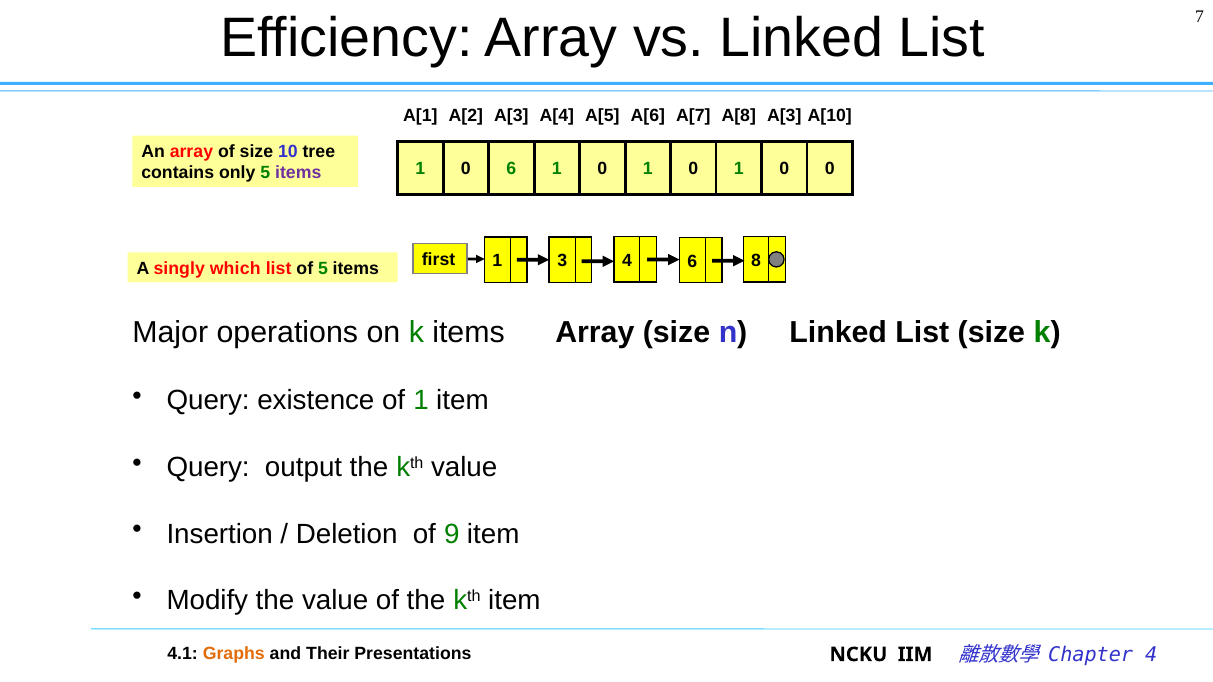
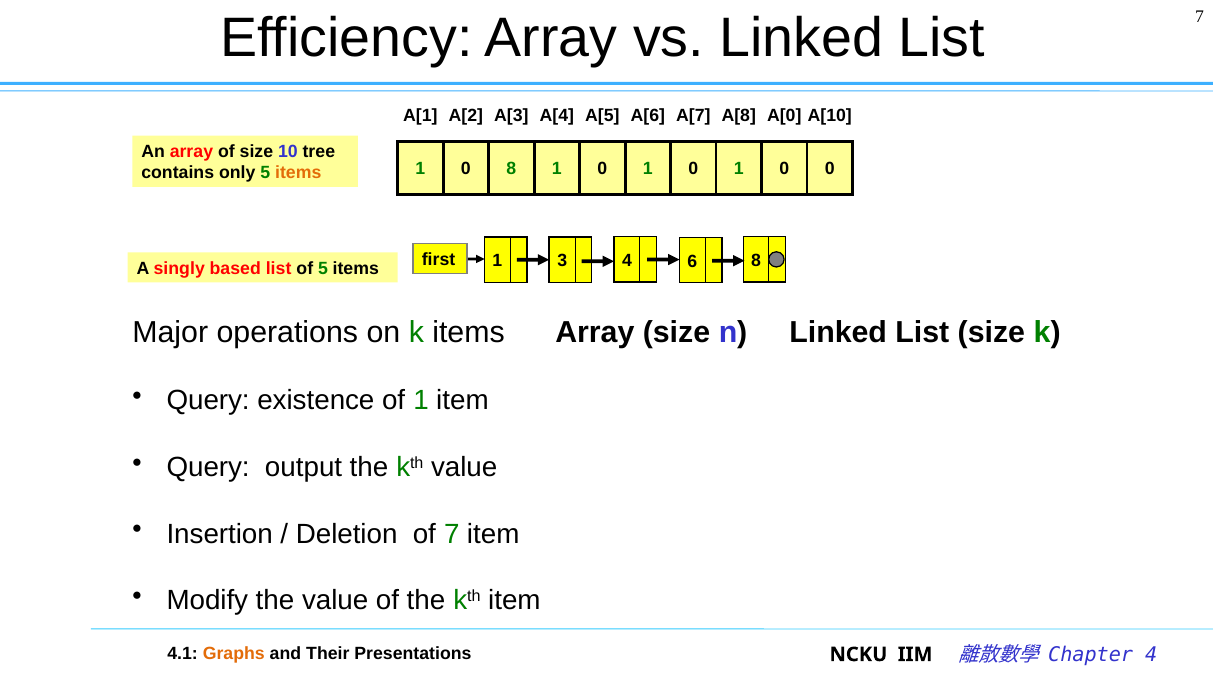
A[8 A[3: A[3 -> A[0 (784, 116)
0 6: 6 -> 8 (511, 169)
items colour: purple -> orange (298, 173)
which: which -> based (235, 269)
of 9: 9 -> 7 (452, 534)
